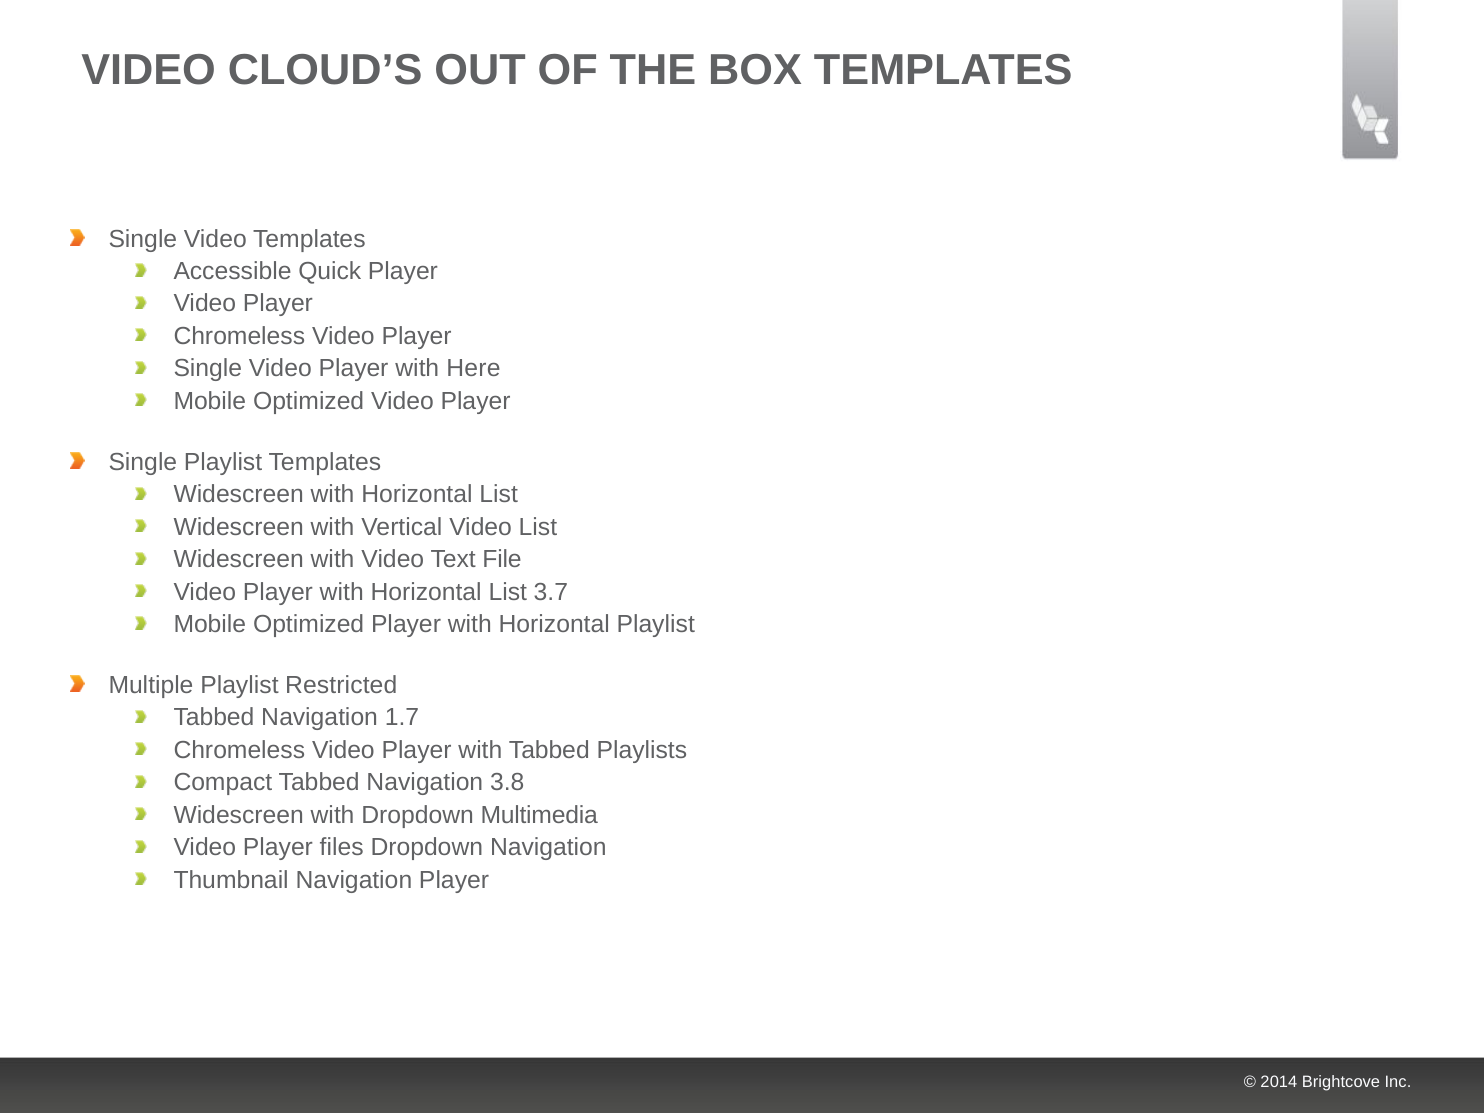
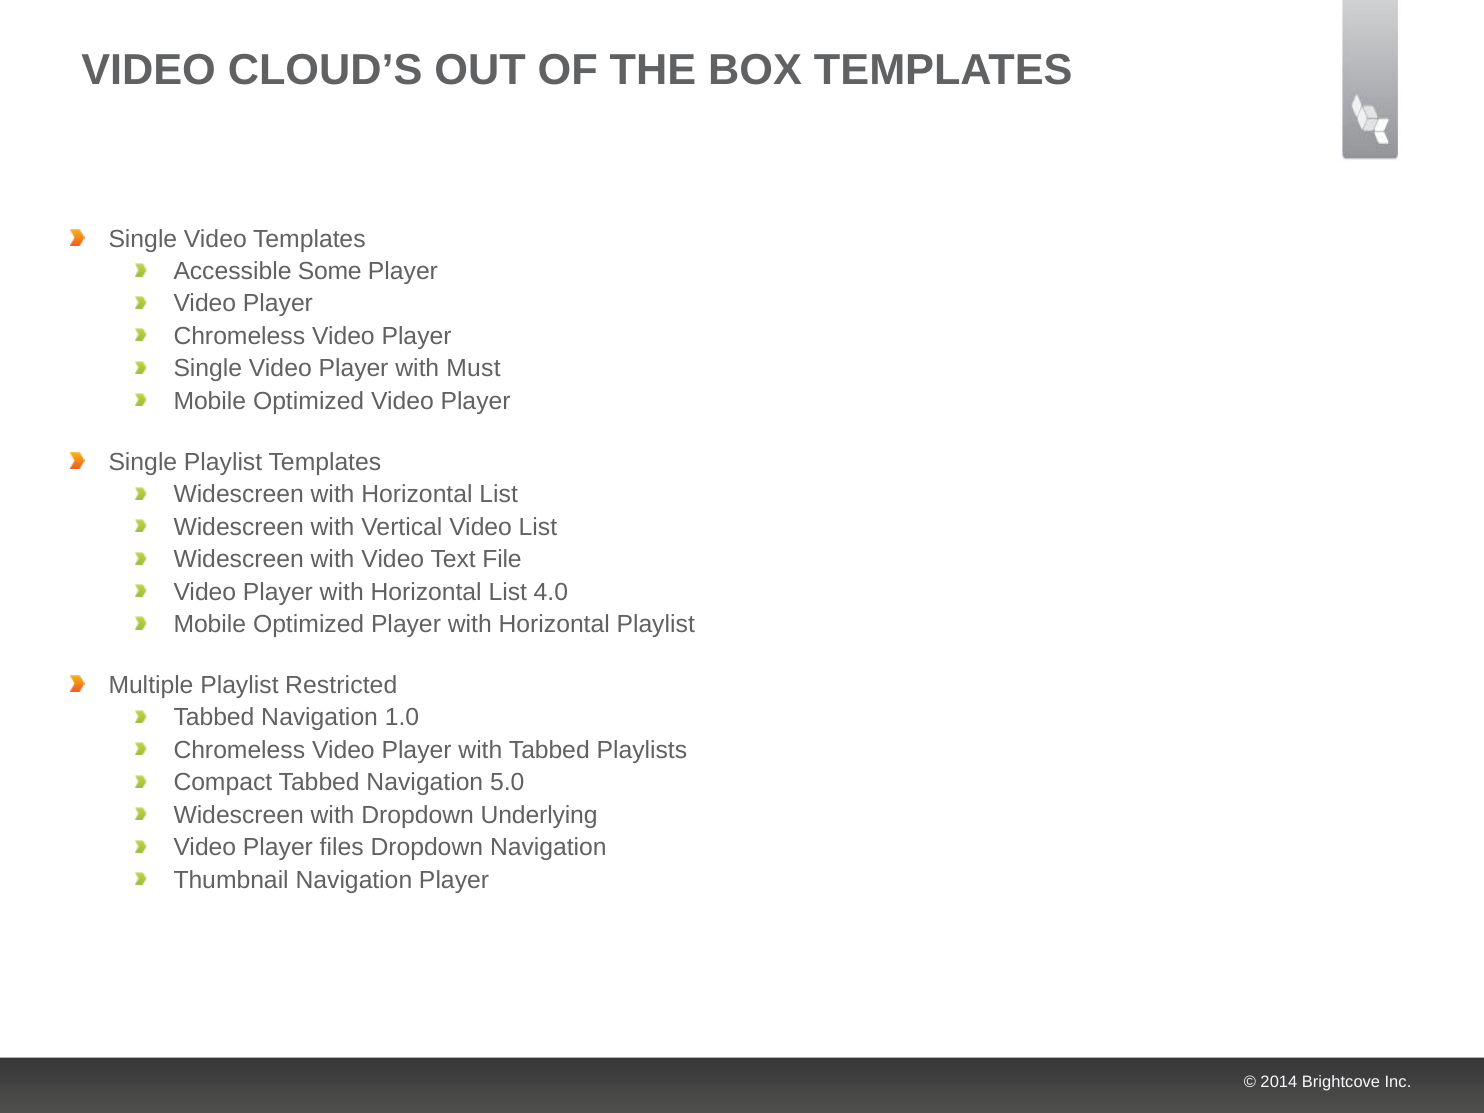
Quick: Quick -> Some (330, 271)
Here: Here -> Must (474, 369)
3.7: 3.7 -> 4.0 (551, 592)
1.7: 1.7 -> 1.0 (402, 718)
3.8: 3.8 -> 5.0 (507, 783)
Multimedia: Multimedia -> Underlying (539, 815)
